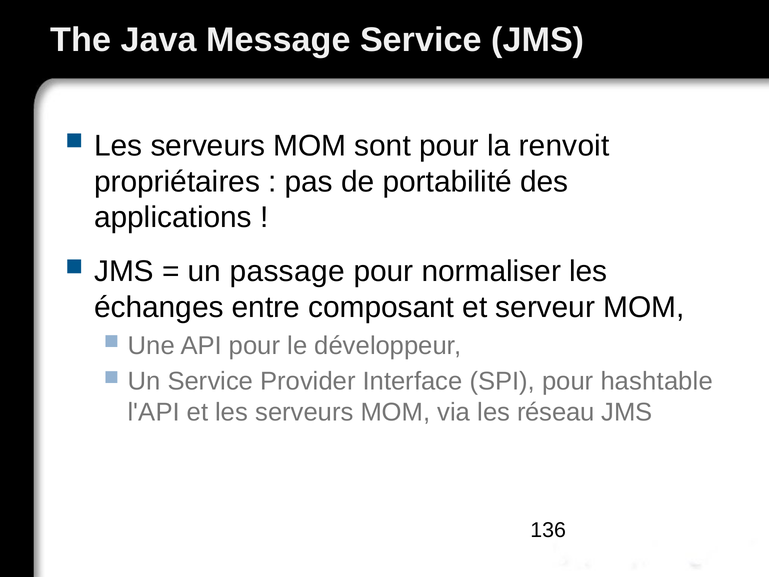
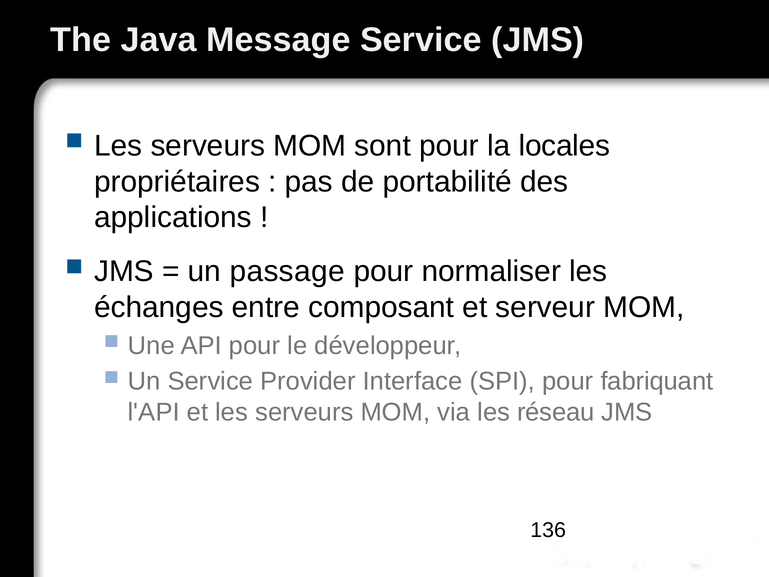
renvoit: renvoit -> locales (564, 146)
hashtable: hashtable -> fabriquant (657, 381)
